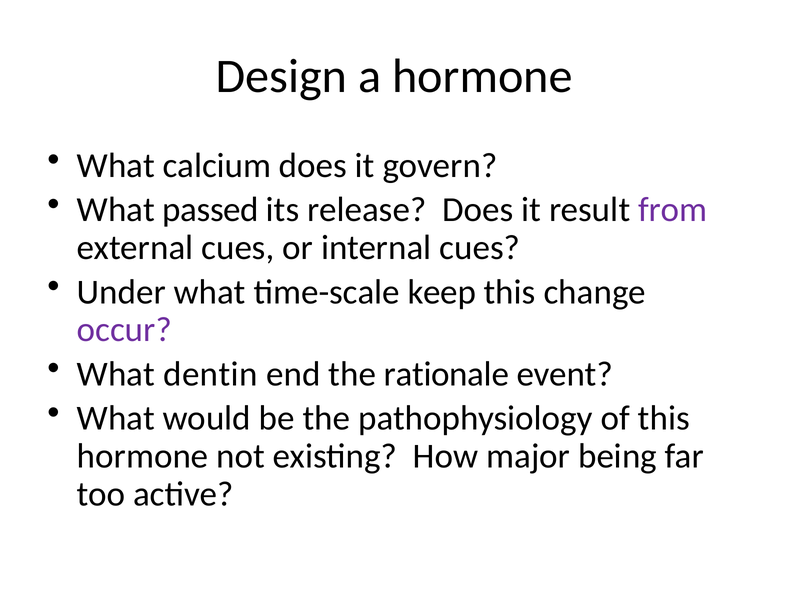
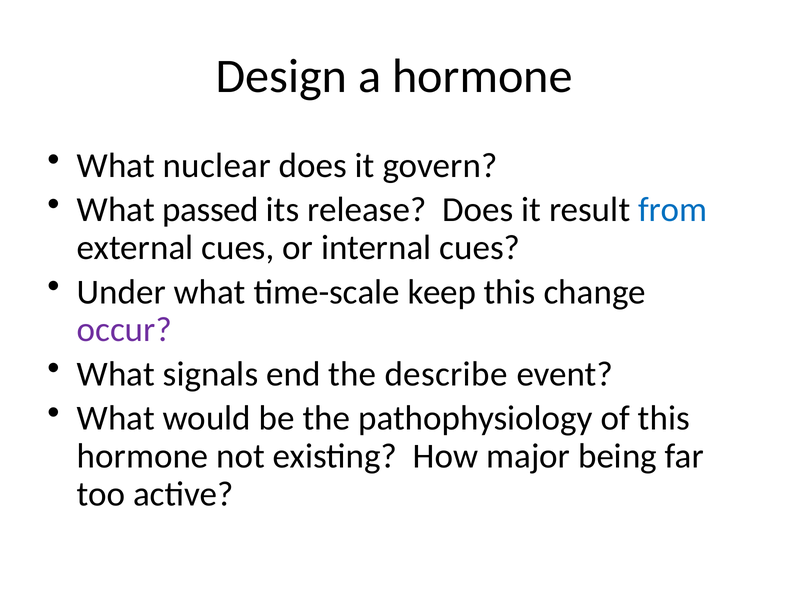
calcium: calcium -> nuclear (217, 166)
from colour: purple -> blue (673, 210)
dentin: dentin -> signals (210, 374)
rationale: rationale -> describe (446, 374)
